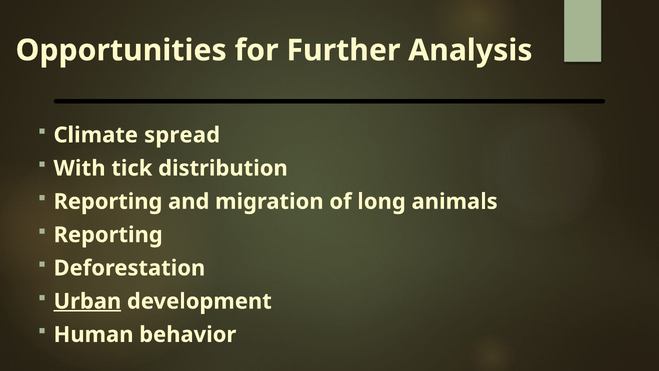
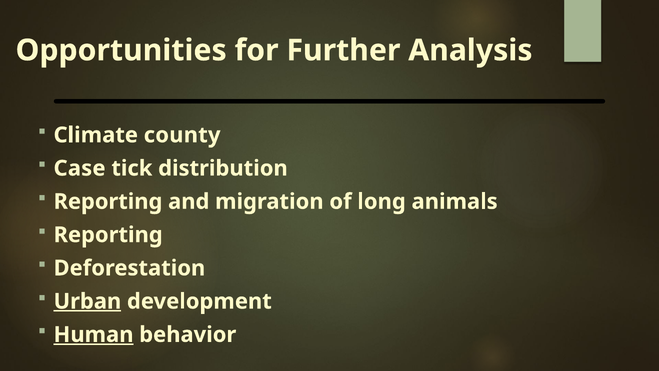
spread: spread -> county (182, 135)
With: With -> Case (80, 168)
Human underline: none -> present (94, 334)
